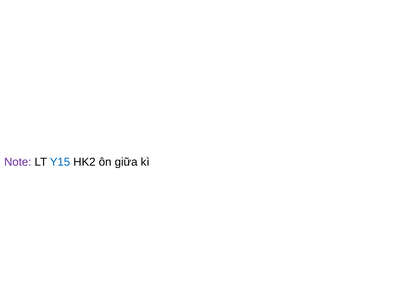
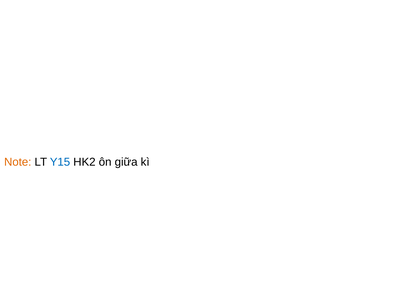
Note colour: purple -> orange (18, 162)
